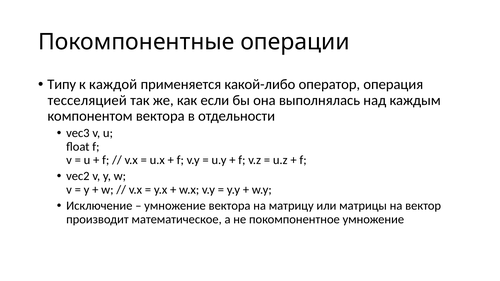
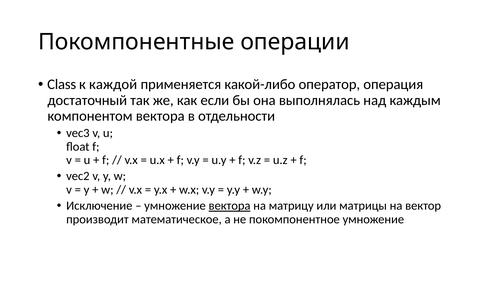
Типу: Типу -> Class (62, 85)
тесселяцией: тесселяцией -> достаточный (87, 100)
вектора underline: none -> present (230, 206)
